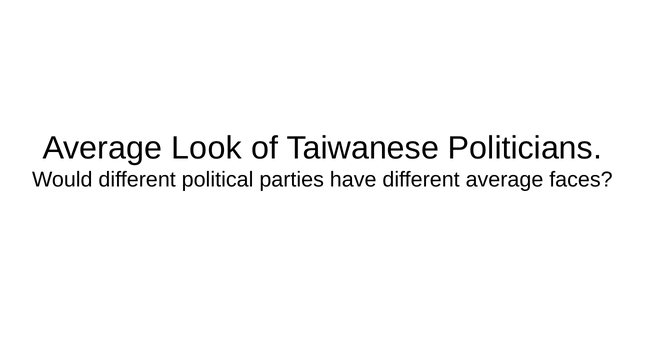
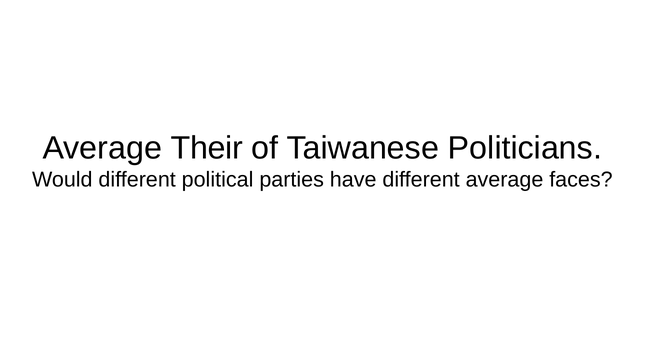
Look: Look -> Their (207, 148)
